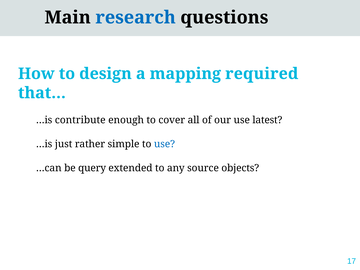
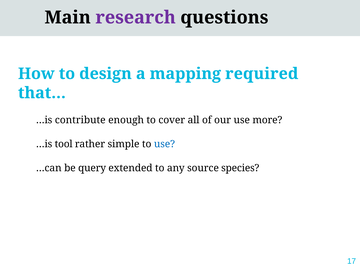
research colour: blue -> purple (136, 17)
latest: latest -> more (267, 120)
just: just -> tool (64, 144)
objects: objects -> species (240, 168)
